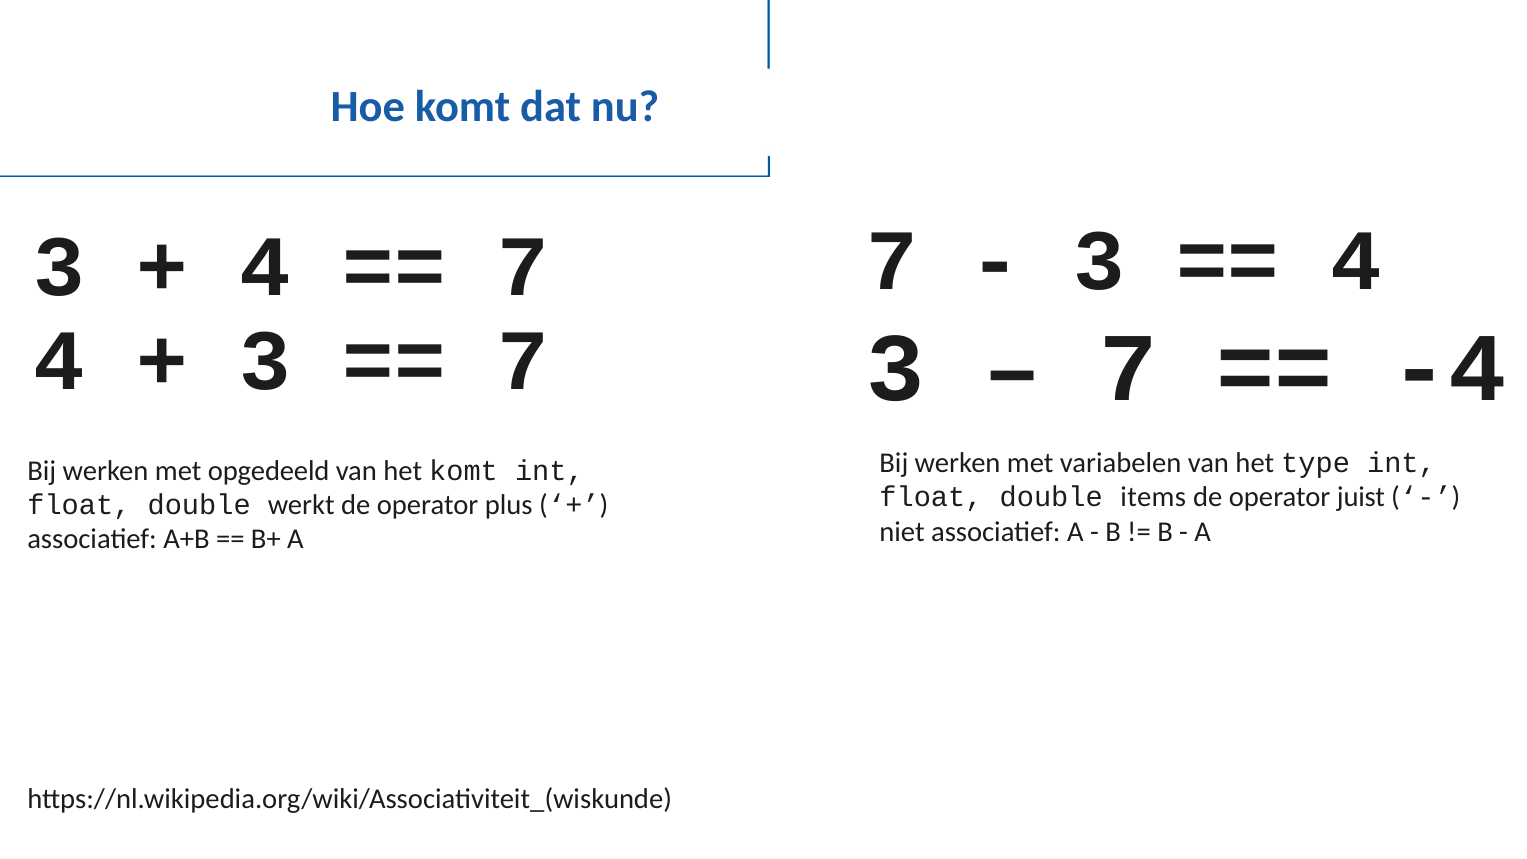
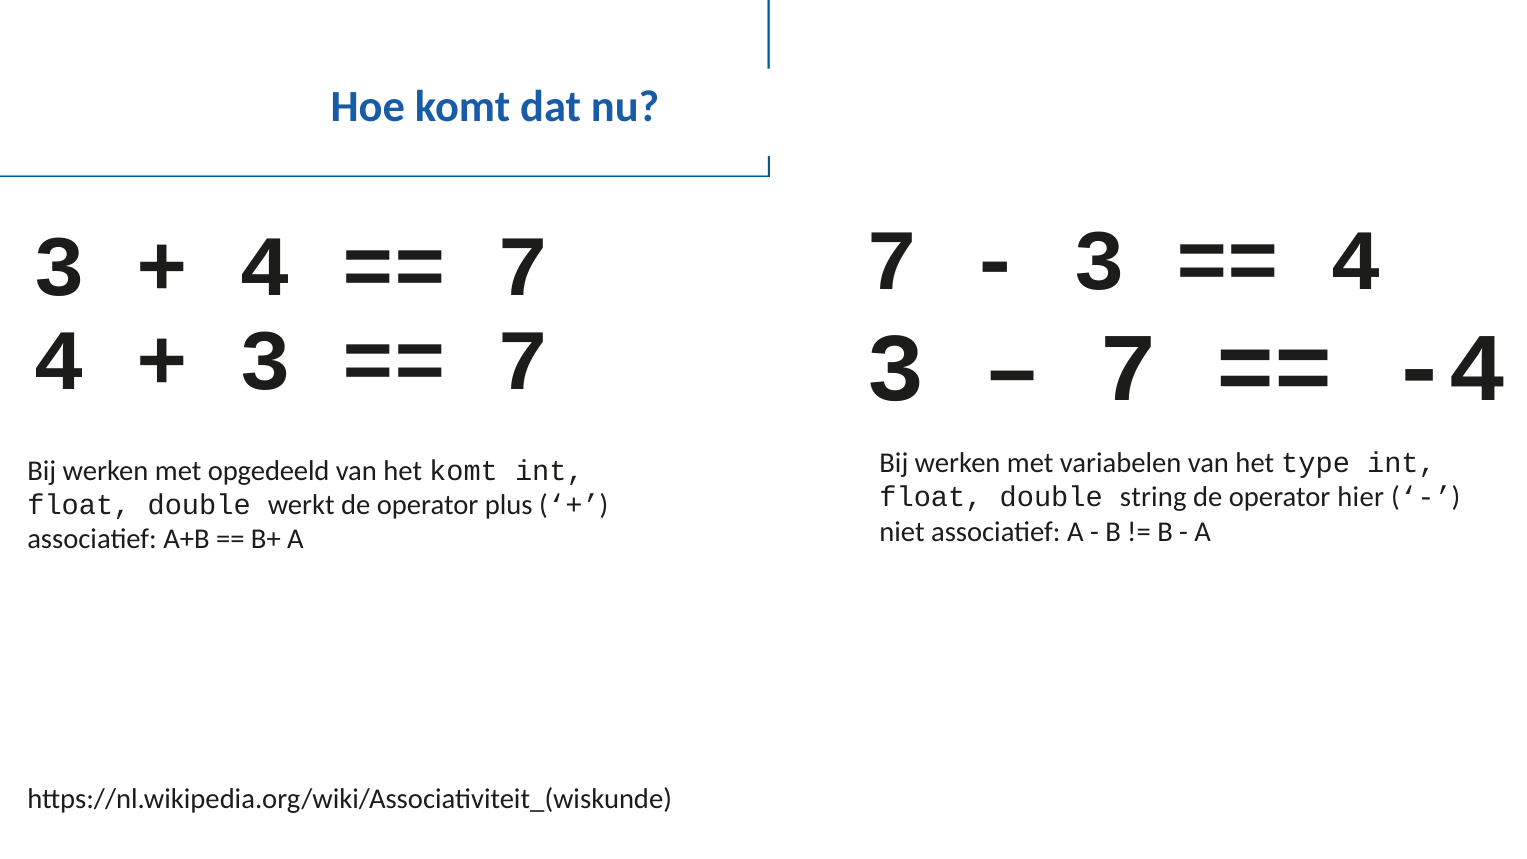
items: items -> string (1153, 497)
juist: juist -> hier (1361, 497)
